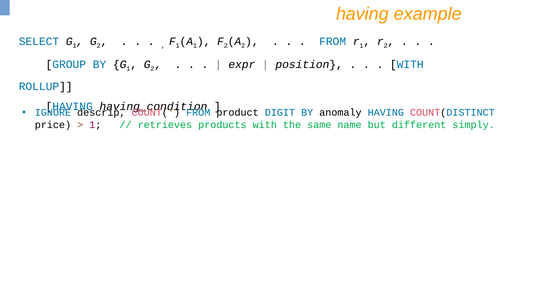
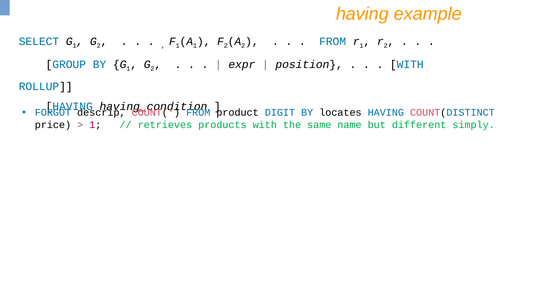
IGNORE: IGNORE -> FORGOT (53, 112)
anomaly: anomaly -> locates (340, 112)
